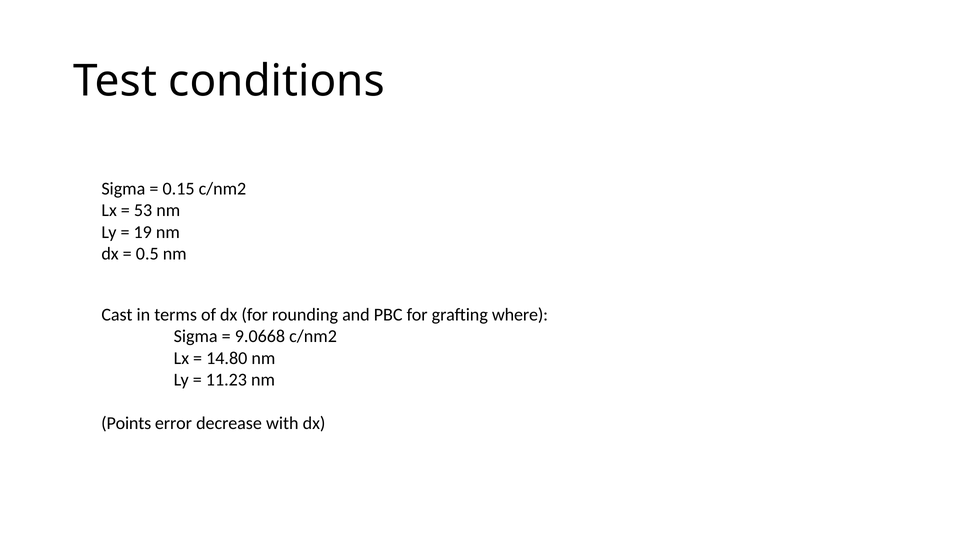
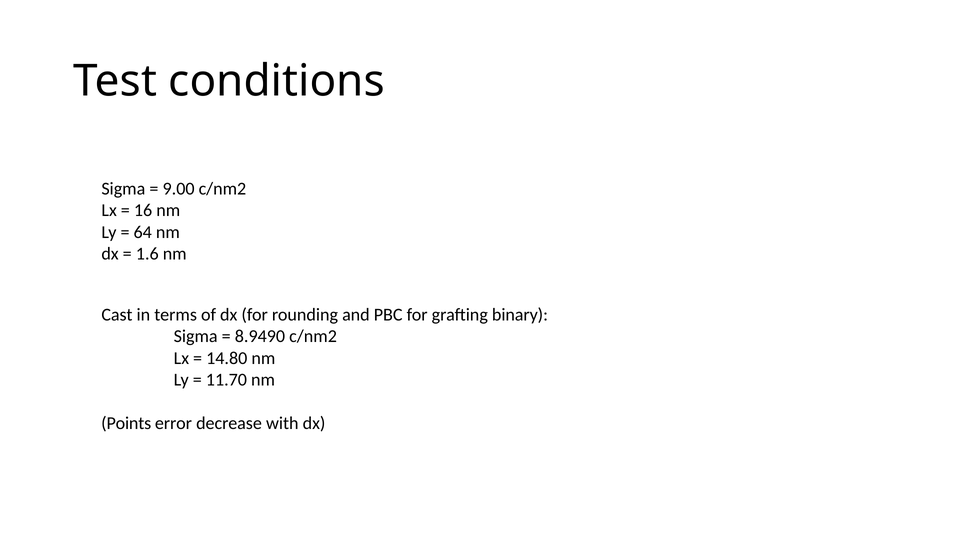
0.15: 0.15 -> 9.00 (179, 189)
53: 53 -> 16 (143, 210)
19: 19 -> 64 (143, 232)
0.5: 0.5 -> 1.6 (147, 254)
where: where -> binary (520, 314)
9.0668: 9.0668 -> 8.9490 (260, 336)
11.23: 11.23 -> 11.70 (226, 379)
